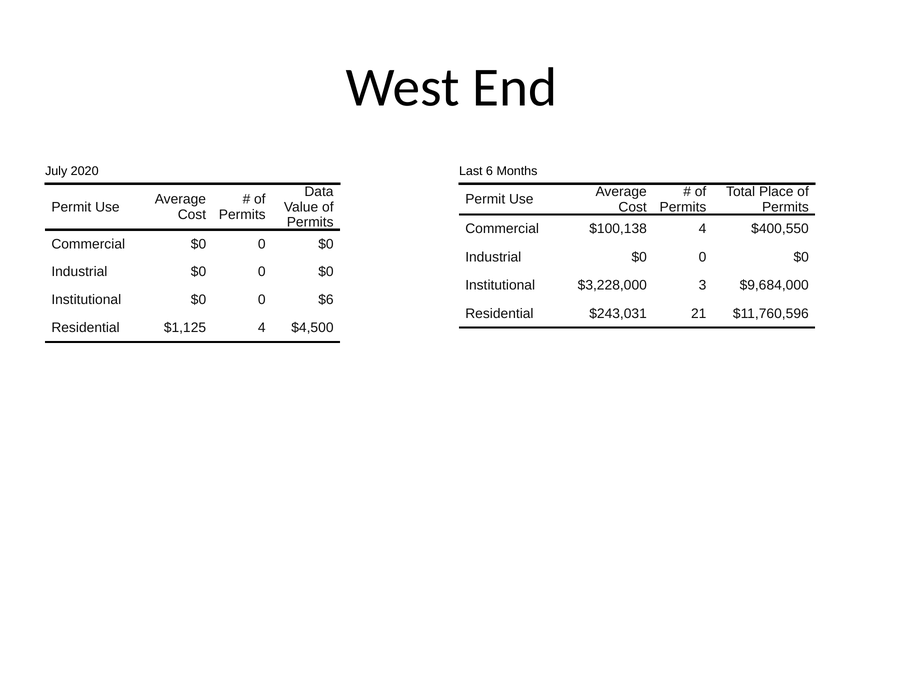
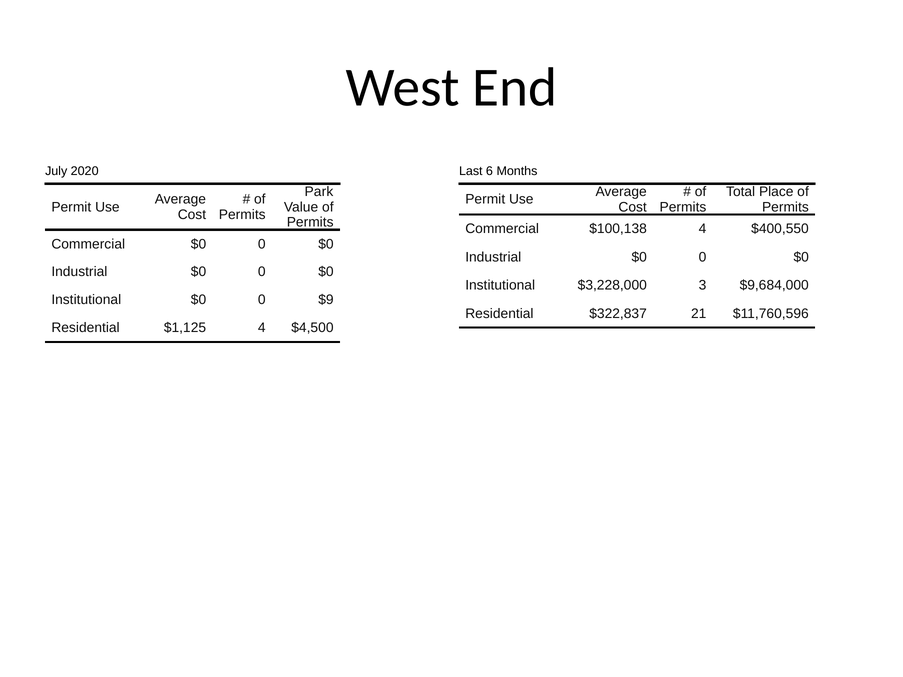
Data: Data -> Park (319, 192)
$6: $6 -> $9 (326, 300)
$243,031: $243,031 -> $322,837 (618, 314)
